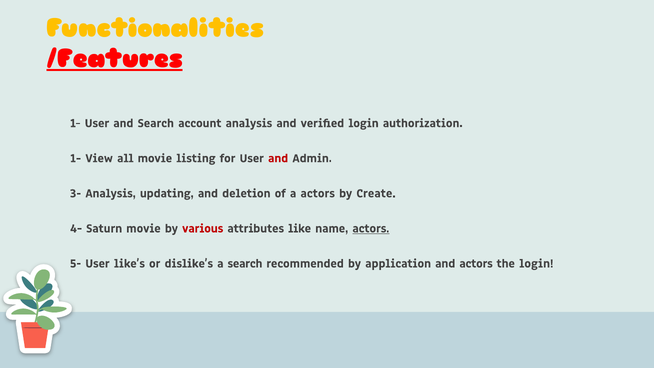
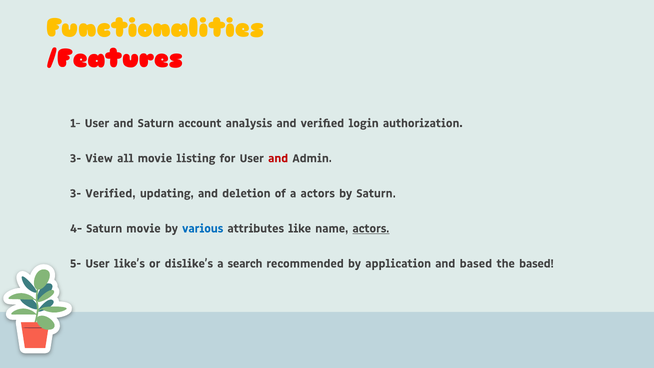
/Features underline: present -> none (115, 59)
and Search: Search -> Saturn (156, 123)
1-: 1- -> 3- (76, 158)
3- Analysis: Analysis -> Verified (110, 193)
by Create: Create -> Saturn (376, 193)
various colour: red -> blue (203, 228)
and actors: actors -> based (476, 263)
the login: login -> based (536, 263)
